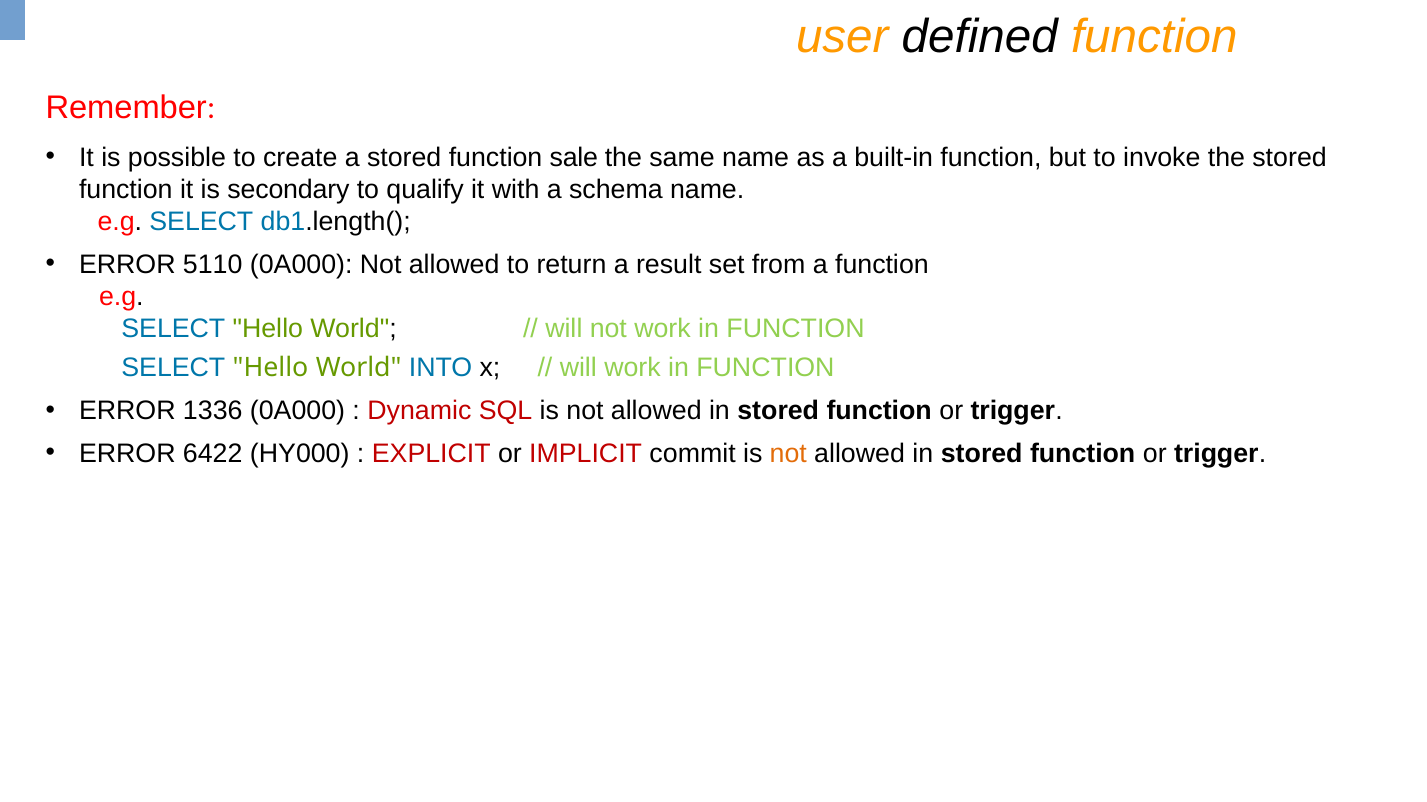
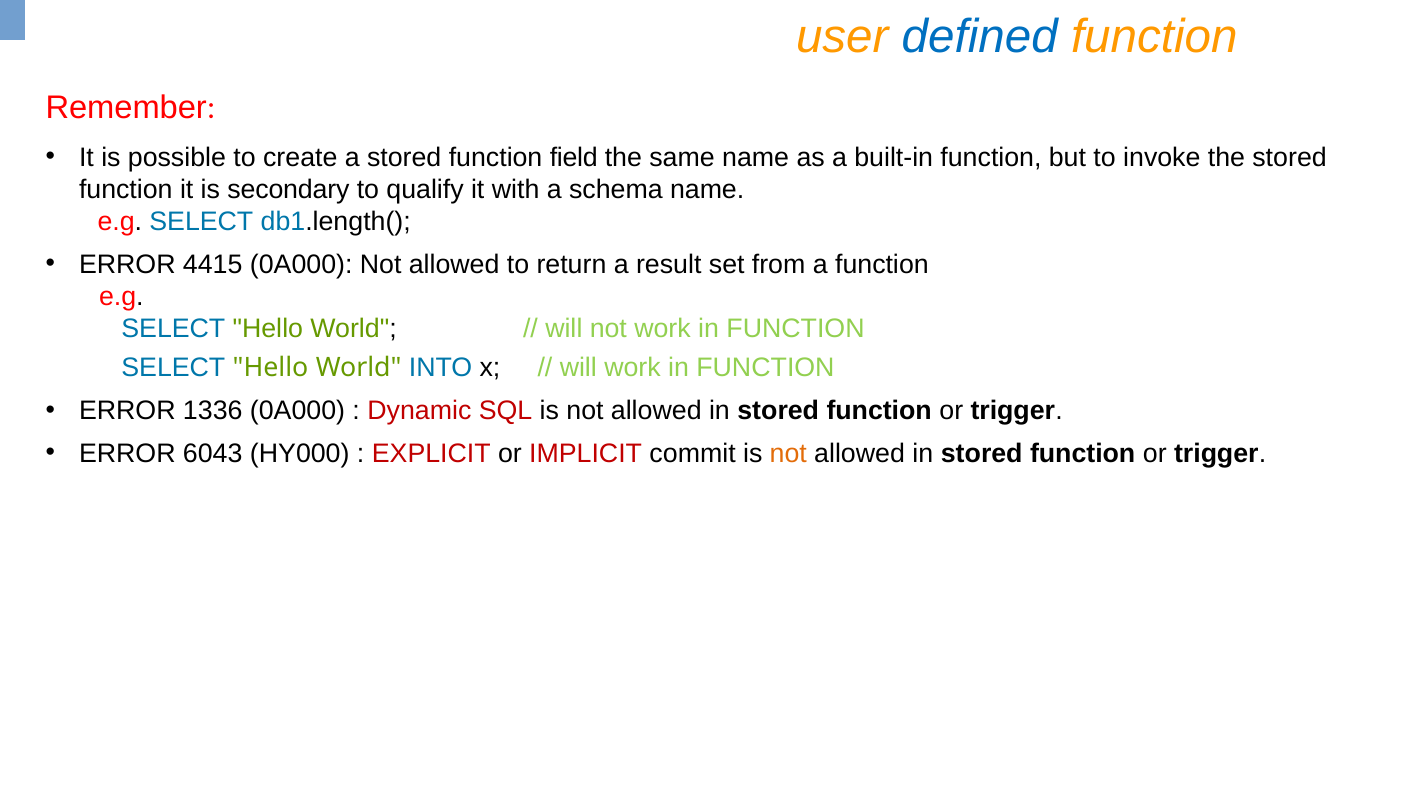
defined colour: black -> blue (980, 37)
sale: sale -> field (574, 158)
5110: 5110 -> 4415 (213, 265)
6422: 6422 -> 6043 (213, 454)
